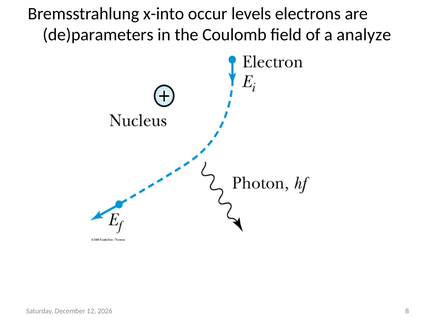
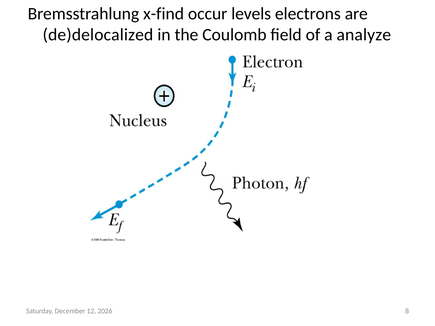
x-into: x-into -> x-find (164, 14)
de)parameters: de)parameters -> de)delocalized (98, 35)
